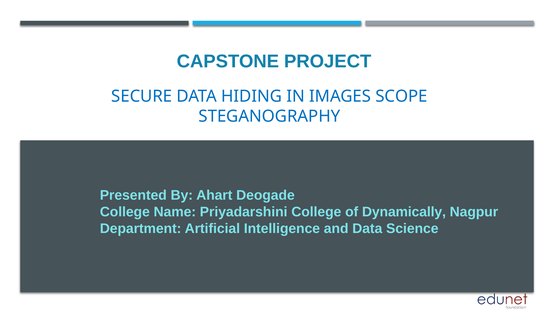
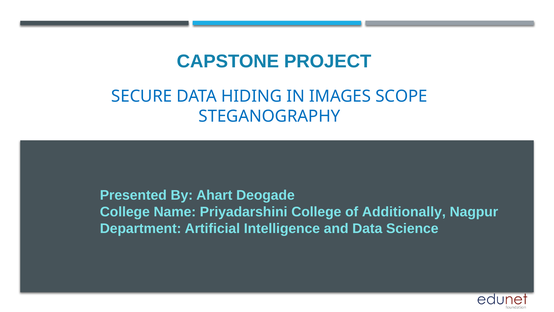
Dynamically: Dynamically -> Additionally (404, 212)
